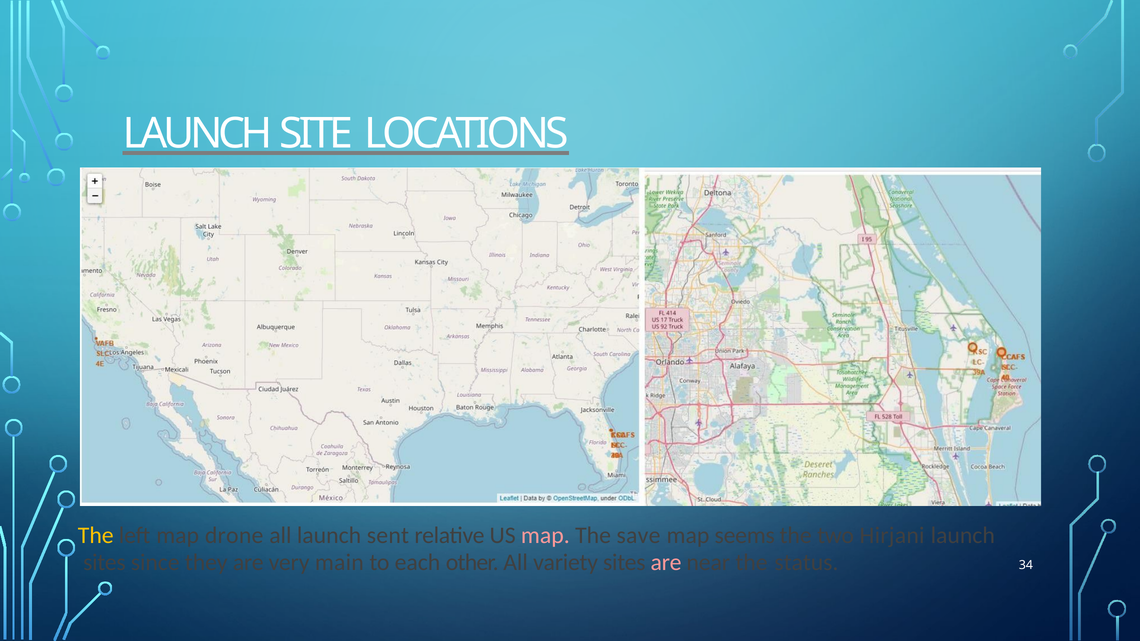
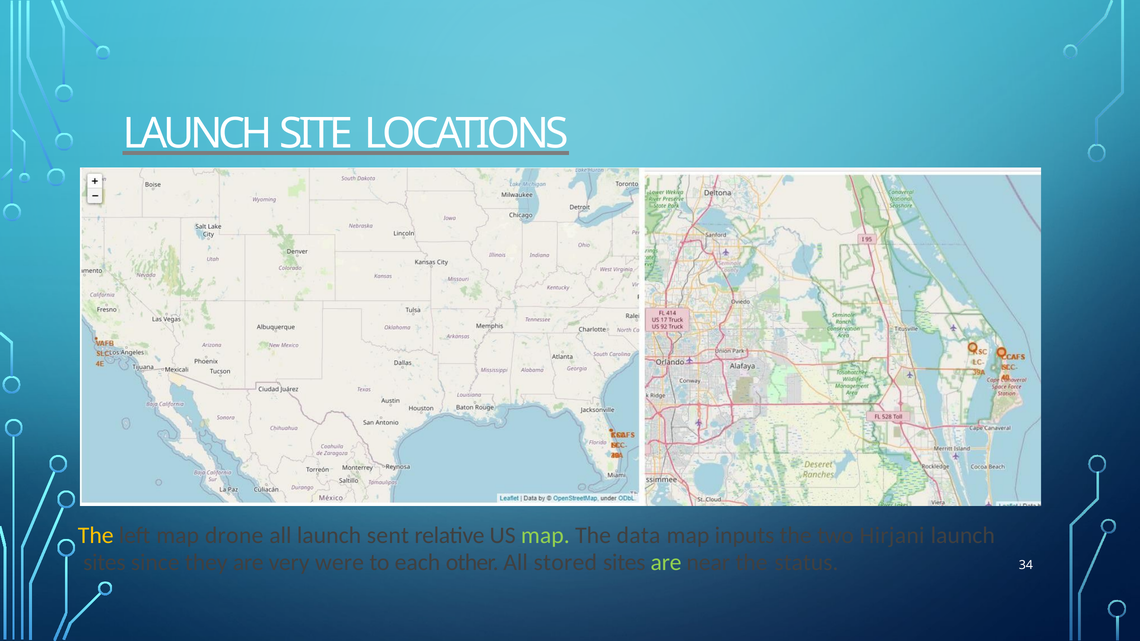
map colour: pink -> light green (545, 535)
save: save -> data (639, 535)
seems: seems -> inputs (745, 535)
main: main -> were (339, 563)
variety: variety -> stored (565, 563)
are colour: pink -> light green (666, 563)
